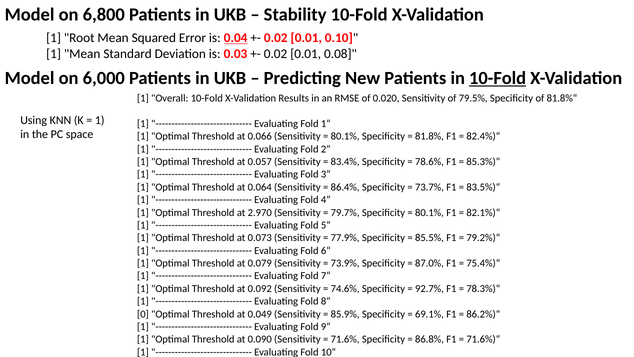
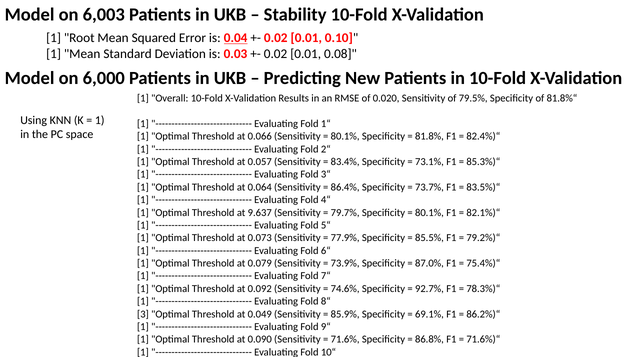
6,800: 6,800 -> 6,003 (104, 15)
10-Fold underline: present -> none (498, 78)
78.6%: 78.6% -> 73.1% (429, 162)
2.970: 2.970 -> 9.637 (260, 212)
0: 0 -> 3 (143, 314)
